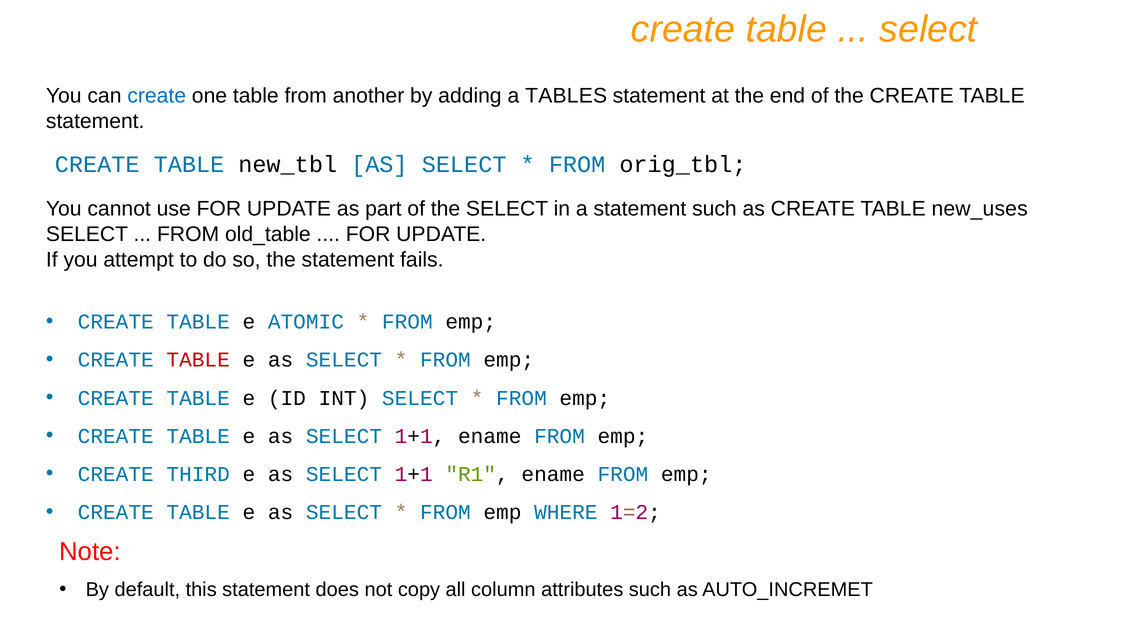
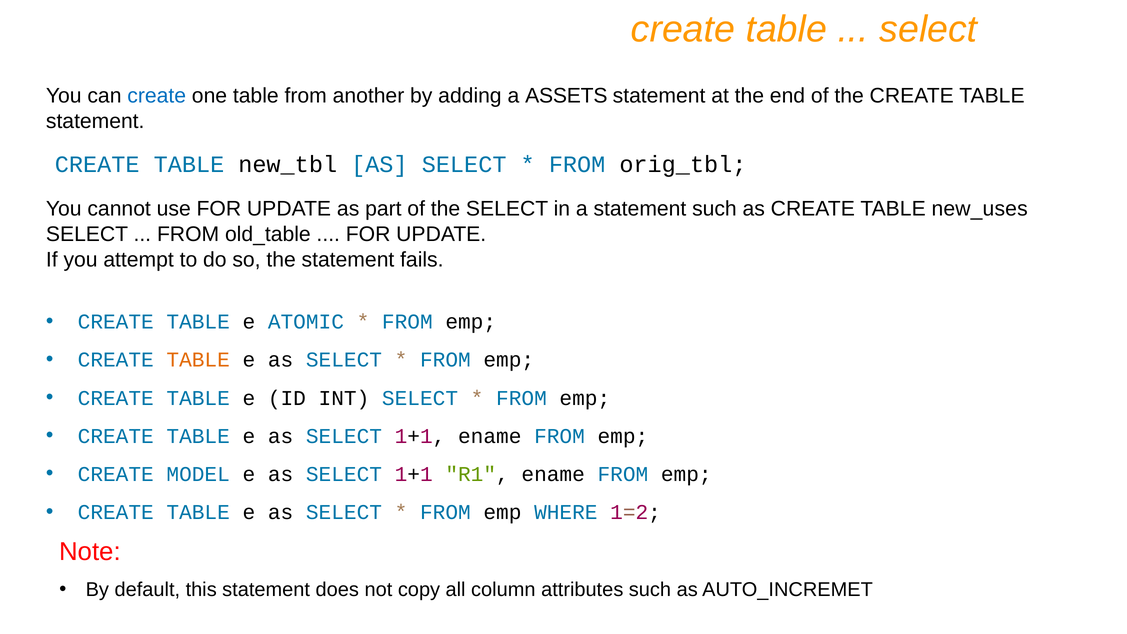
TABLES: TABLES -> ASSETS (566, 96)
TABLE colour: red -> orange (198, 360)
THIRD: THIRD -> MODEL (198, 474)
